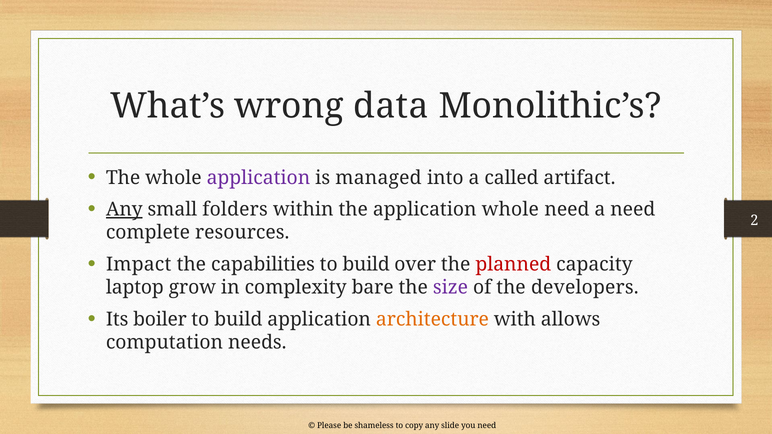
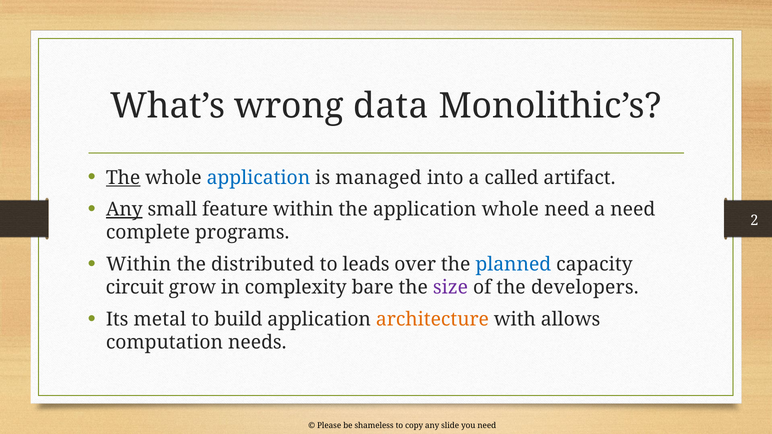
The underline: none -> present (123, 178)
application colour: purple -> blue (258, 178)
folders: folders -> feature (235, 210)
resources: resources -> programs (242, 233)
Impact: Impact -> Within (139, 265)
capabilities: capabilities -> distributed (263, 265)
build: build -> leads (366, 265)
planned colour: red -> blue (513, 265)
laptop: laptop -> circuit (135, 288)
boiler: boiler -> metal (160, 320)
